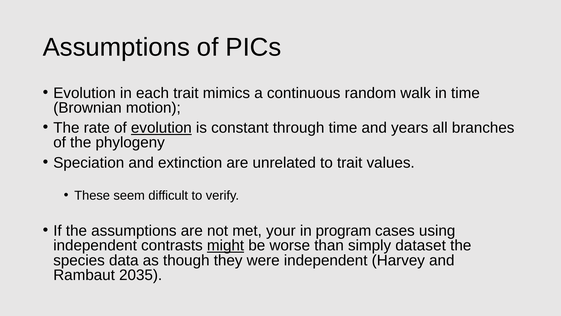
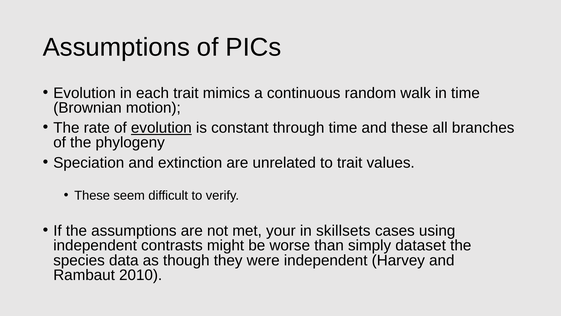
and years: years -> these (410, 128)
program: program -> skillsets (343, 231)
might underline: present -> none (226, 245)
2035: 2035 -> 2010 (141, 275)
